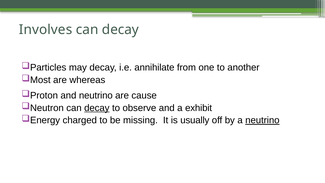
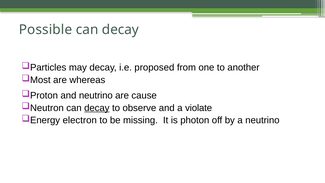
Involves: Involves -> Possible (46, 30)
annihilate: annihilate -> proposed (154, 68)
exhibit: exhibit -> violate (199, 108)
charged: charged -> electron (80, 120)
usually: usually -> photon (195, 120)
neutrino underline: present -> none (262, 120)
